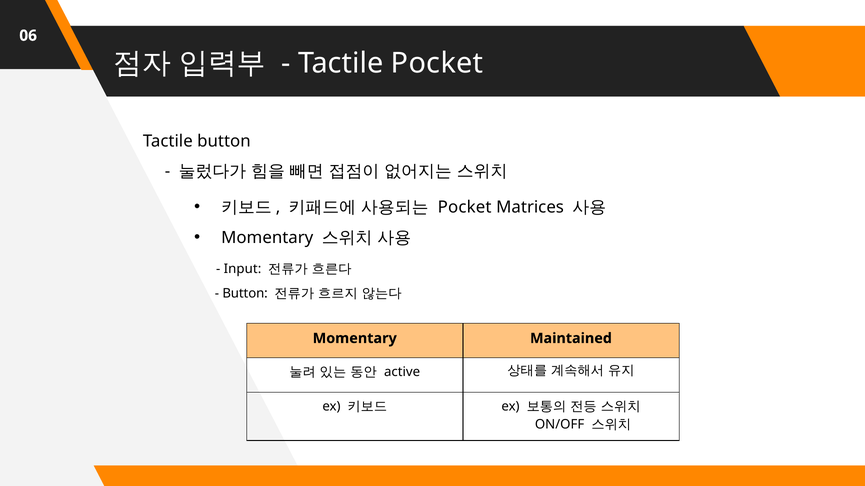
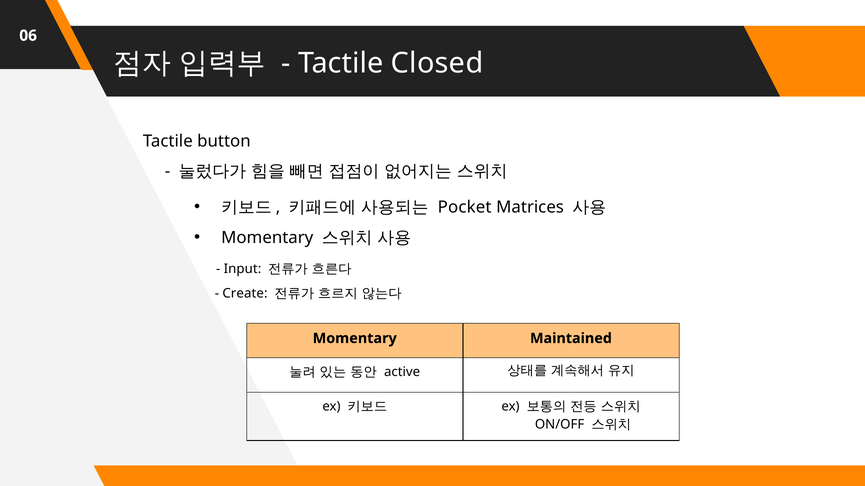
Tactile Pocket: Pocket -> Closed (437, 64)
Button: Button -> Create (245, 294)
